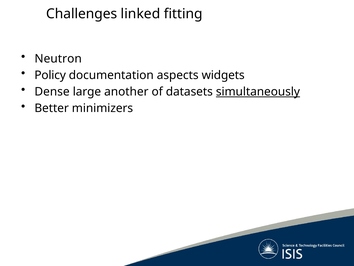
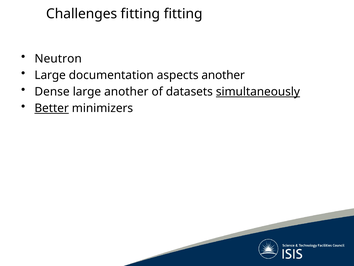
Challenges linked: linked -> fitting (140, 14)
Policy: Policy -> Large (50, 75)
aspects widgets: widgets -> another (223, 75)
Better underline: none -> present (52, 108)
